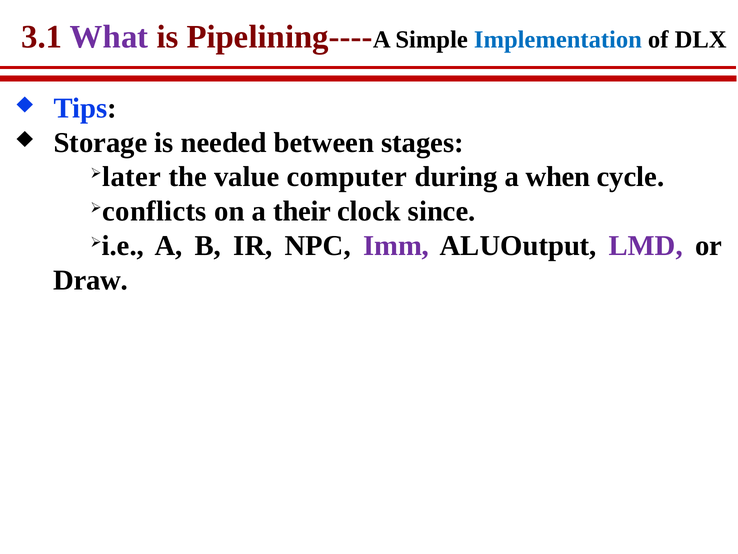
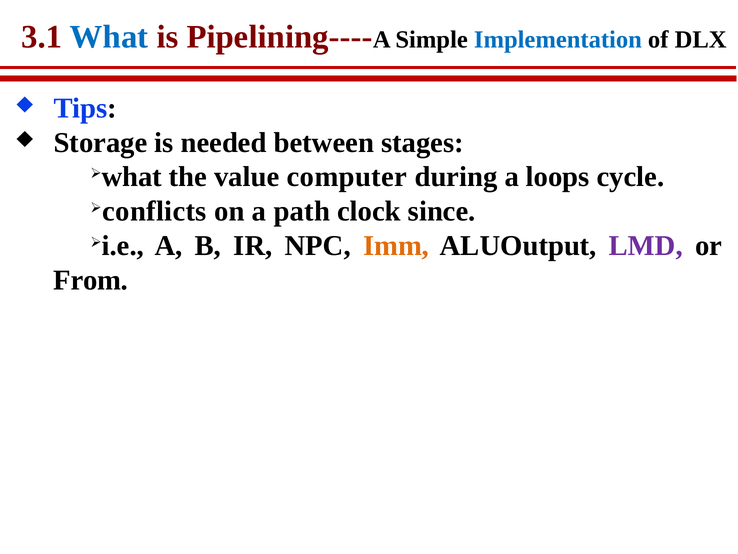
What colour: purple -> blue (109, 37)
later: later -> what (132, 177)
when: when -> loops (558, 177)
their: their -> path (302, 211)
Imm colour: purple -> orange (396, 246)
Draw: Draw -> From (91, 280)
